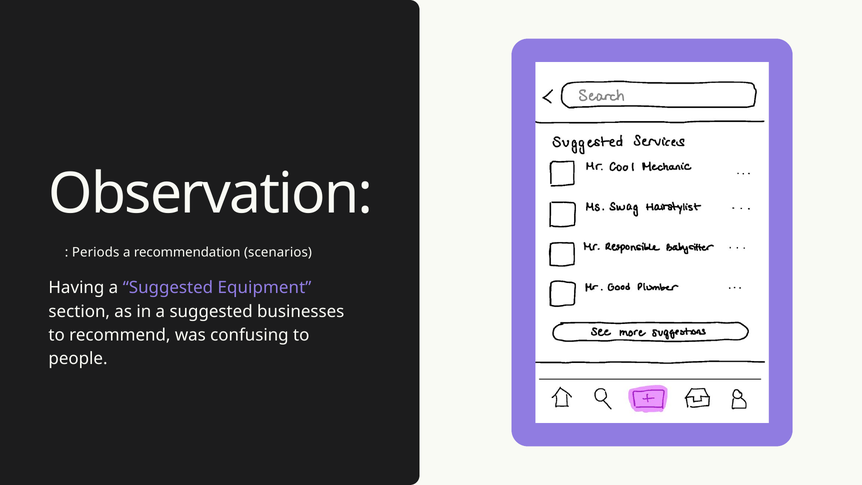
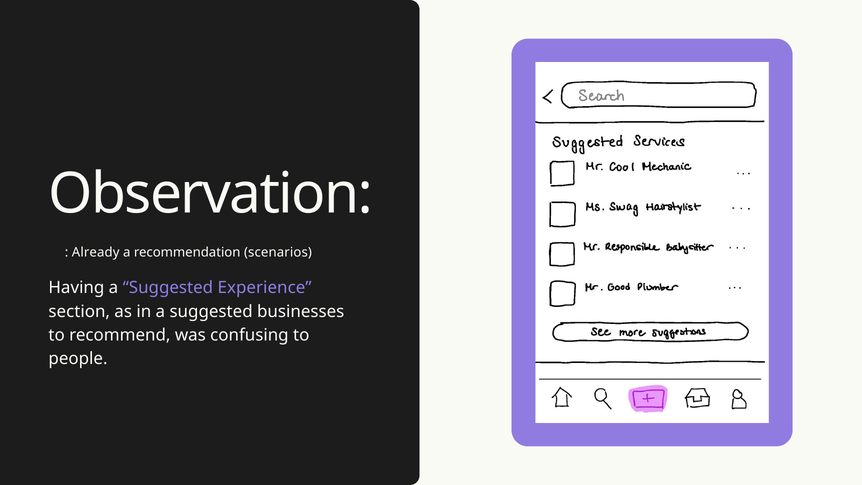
Periods: Periods -> Already (96, 252)
Equipment: Equipment -> Experience (265, 288)
